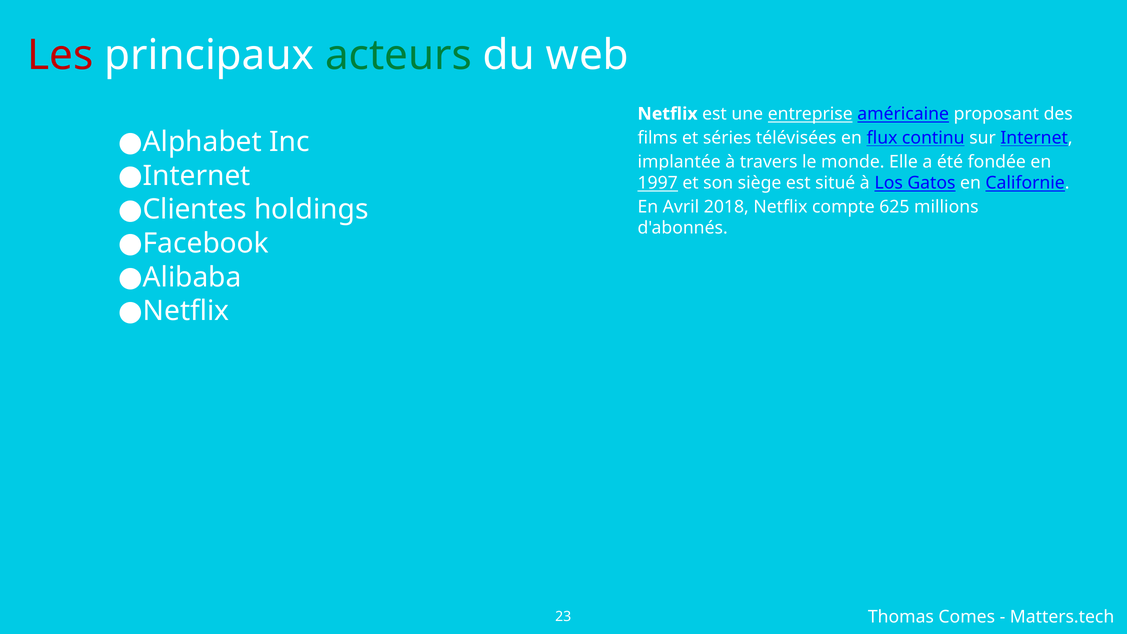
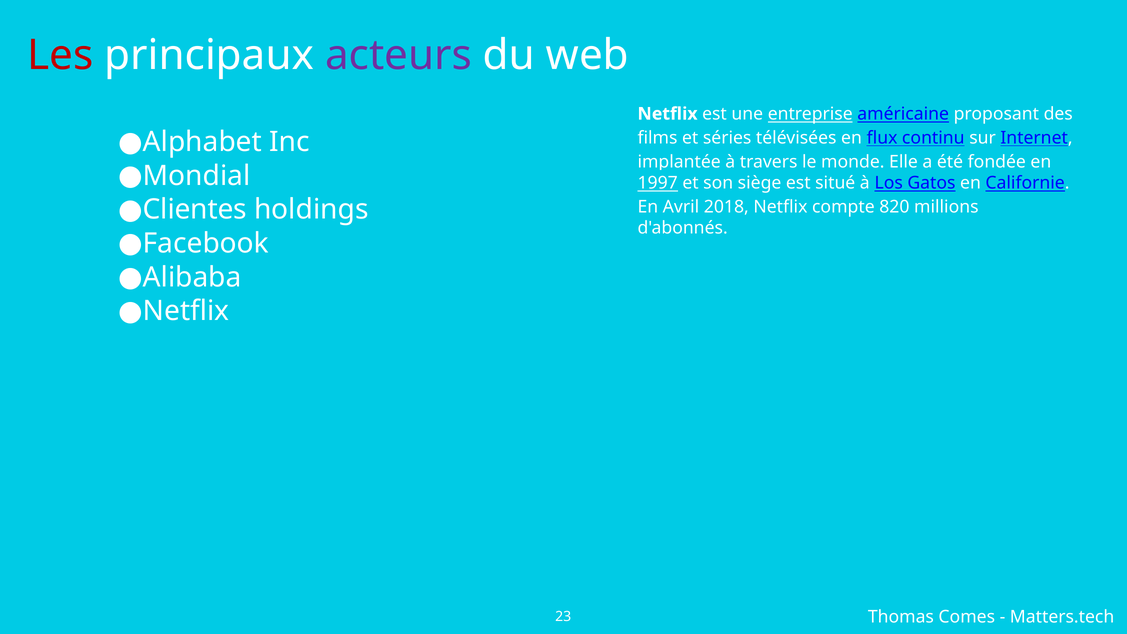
acteurs colour: green -> purple (398, 55)
Internet: Internet -> Mondial (197, 176)
625: 625 -> 820 (894, 207)
